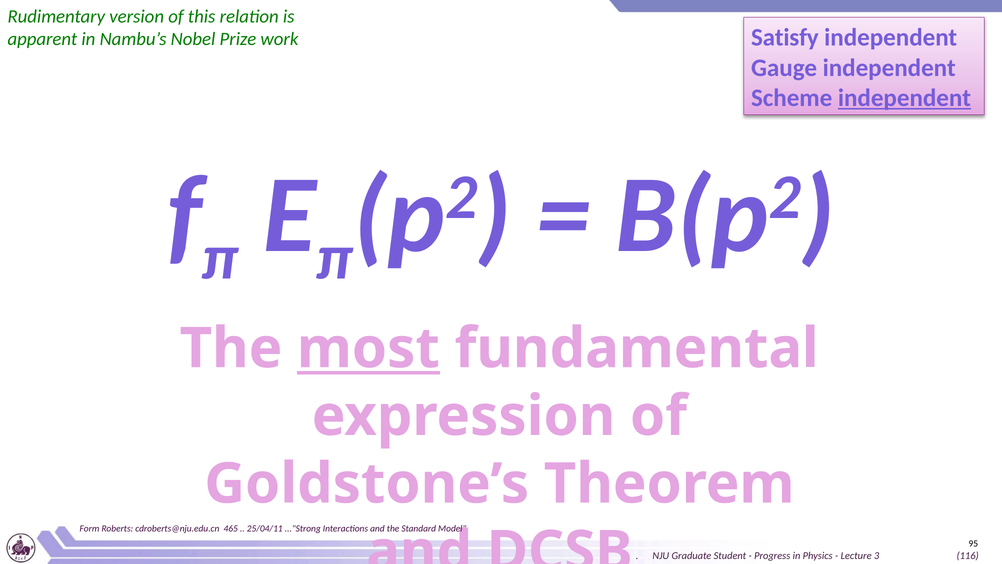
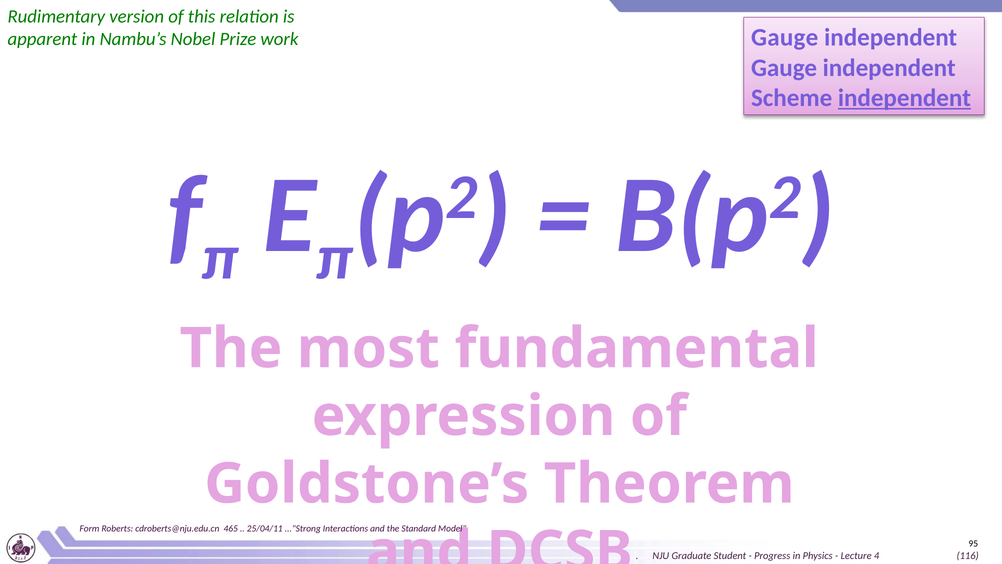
work Satisfy: Satisfy -> Gauge (785, 38)
most underline: present -> none (368, 348)
3: 3 -> 4 (877, 556)
